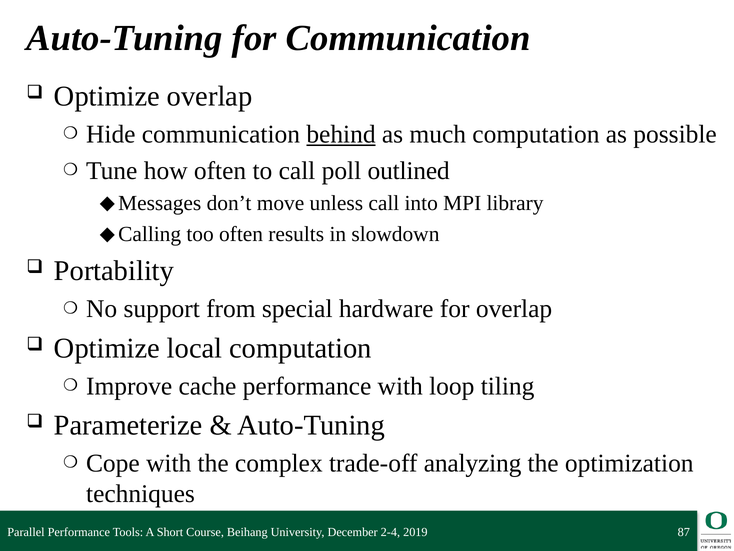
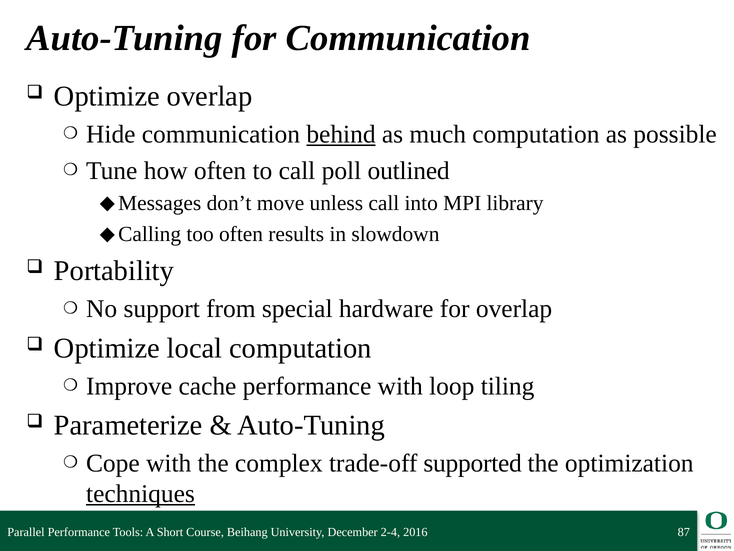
analyzing: analyzing -> supported (473, 463)
techniques underline: none -> present (140, 493)
2019: 2019 -> 2016 (415, 532)
